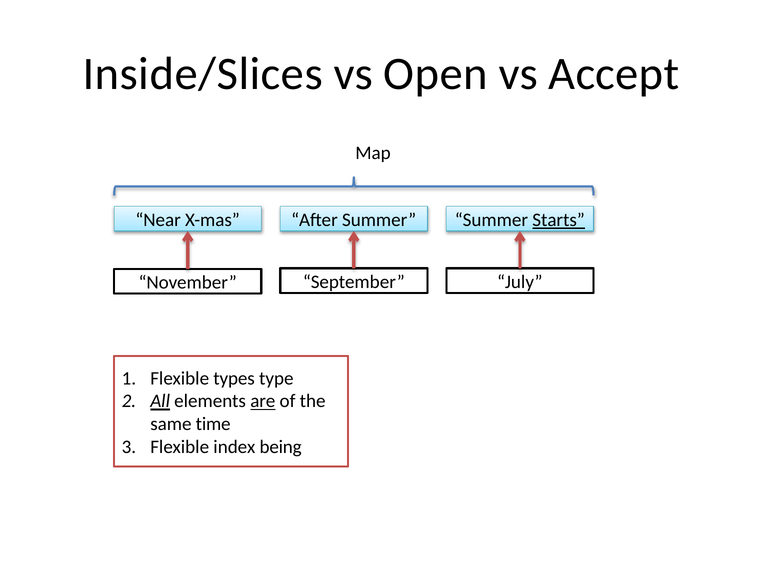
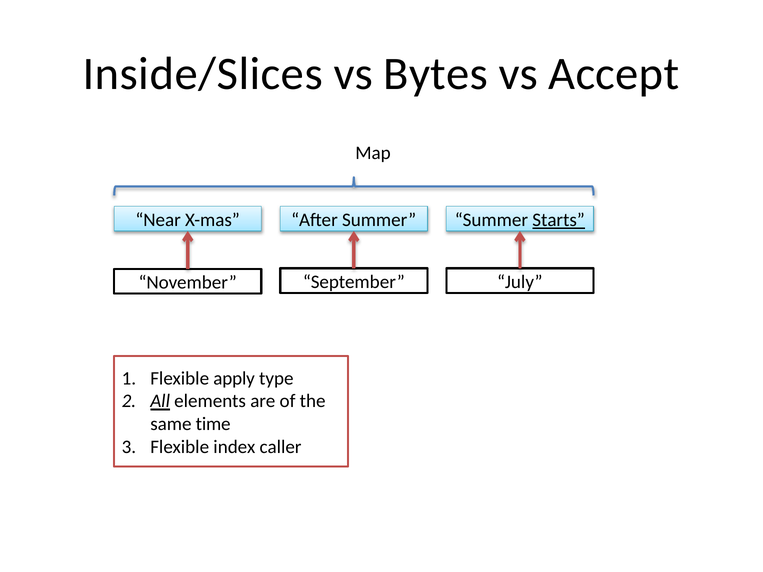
Open: Open -> Bytes (436, 74)
types: types -> apply (234, 378)
are underline: present -> none (263, 401)
being: being -> caller (281, 447)
